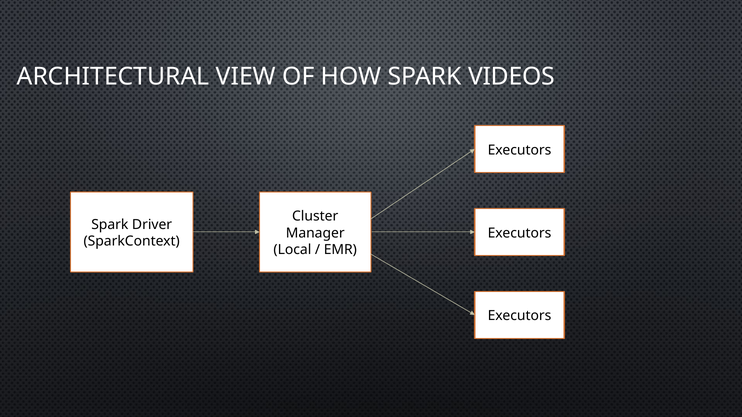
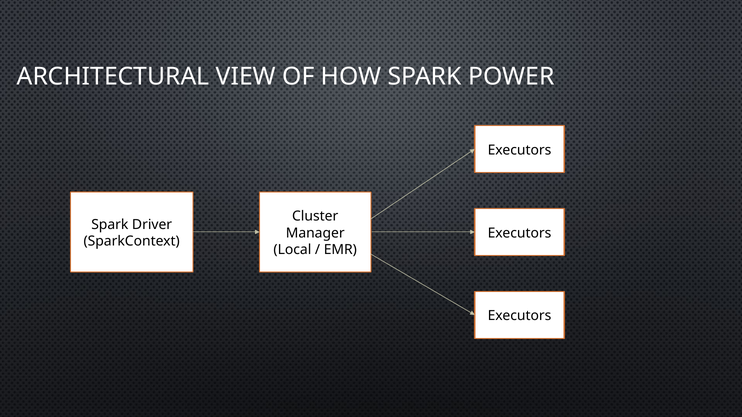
VIDEOS: VIDEOS -> POWER (511, 76)
